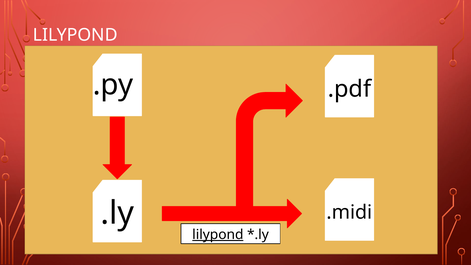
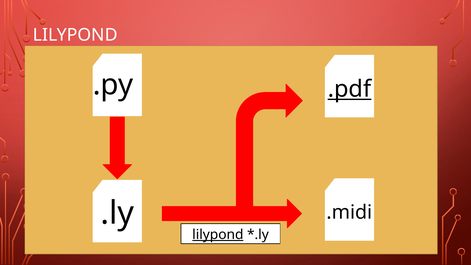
.pdf underline: none -> present (350, 89)
